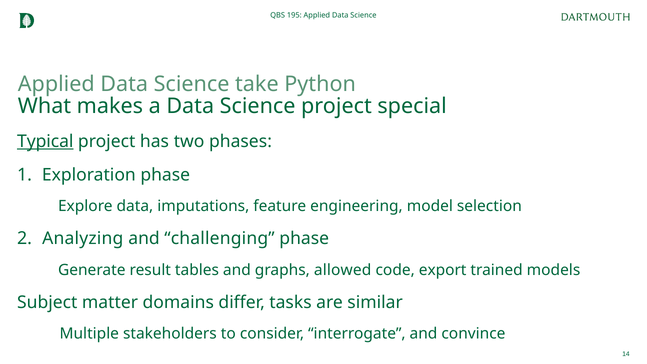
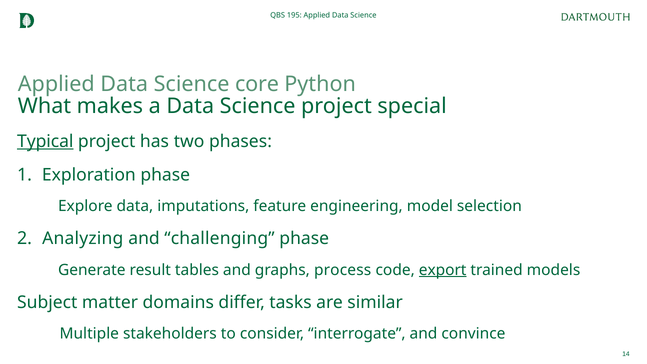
take: take -> core (257, 84)
allowed: allowed -> process (343, 270)
export underline: none -> present (443, 270)
